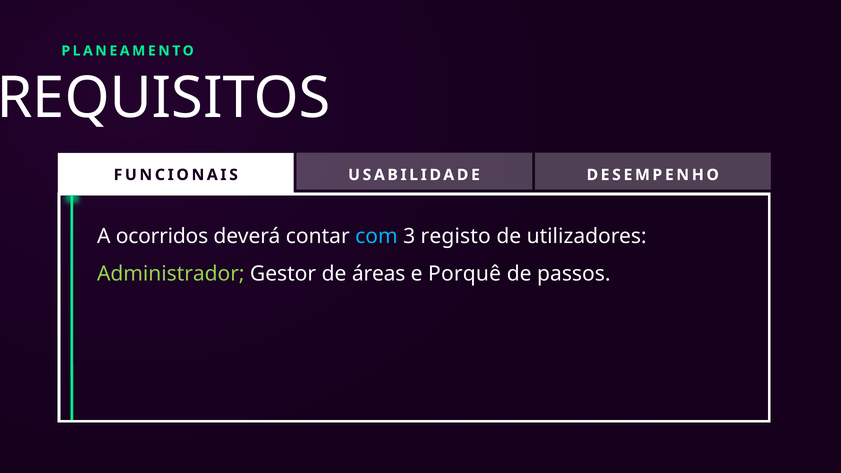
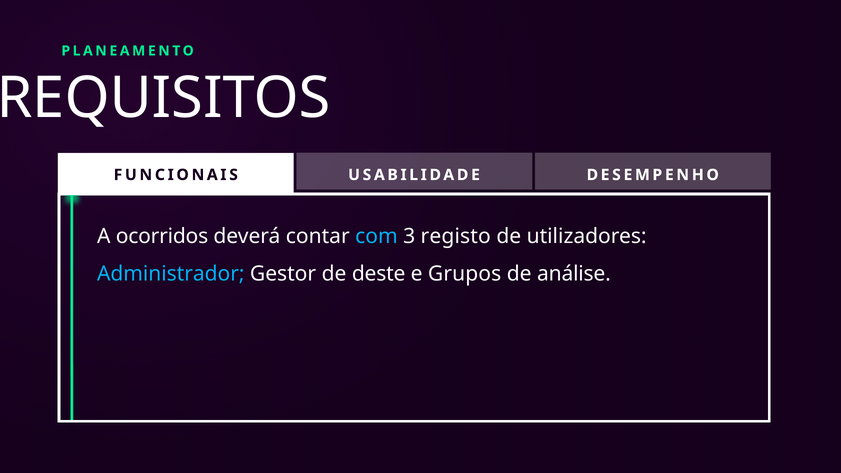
Administrador colour: light green -> light blue (171, 274)
áreas: áreas -> deste (379, 274)
Porquê: Porquê -> Grupos (465, 274)
passos: passos -> análise (574, 274)
